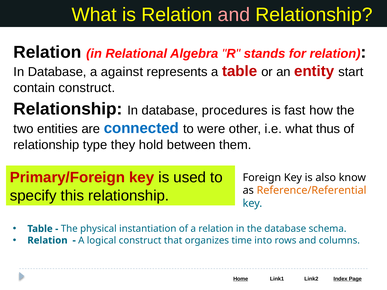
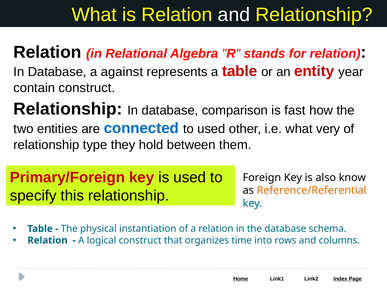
and colour: pink -> white (234, 15)
start: start -> year (351, 72)
procedures: procedures -> comparison (235, 111)
to were: were -> used (211, 129)
thus: thus -> very (328, 129)
